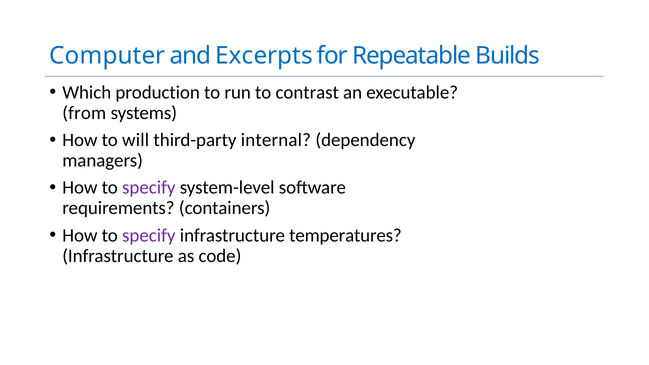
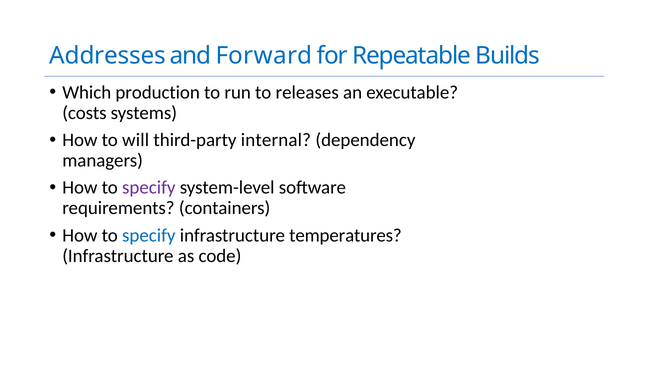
Computer: Computer -> Addresses (108, 56)
Excerpts: Excerpts -> Forward (264, 56)
contrast: contrast -> releases (307, 92)
from: from -> costs (84, 113)
specify colour: purple -> blue (149, 235)
